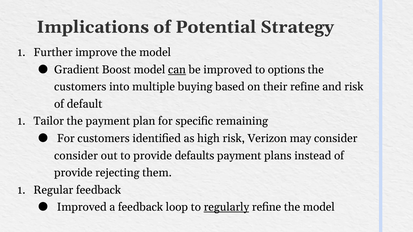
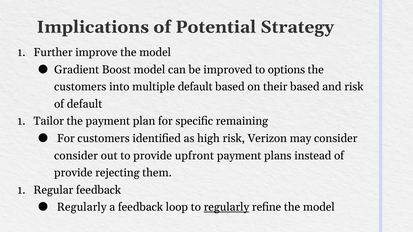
can underline: present -> none (177, 70)
multiple buying: buying -> default (195, 87)
their refine: refine -> based (305, 87)
defaults: defaults -> upfront (194, 156)
Improved: Improved -> Regularly (82, 207)
